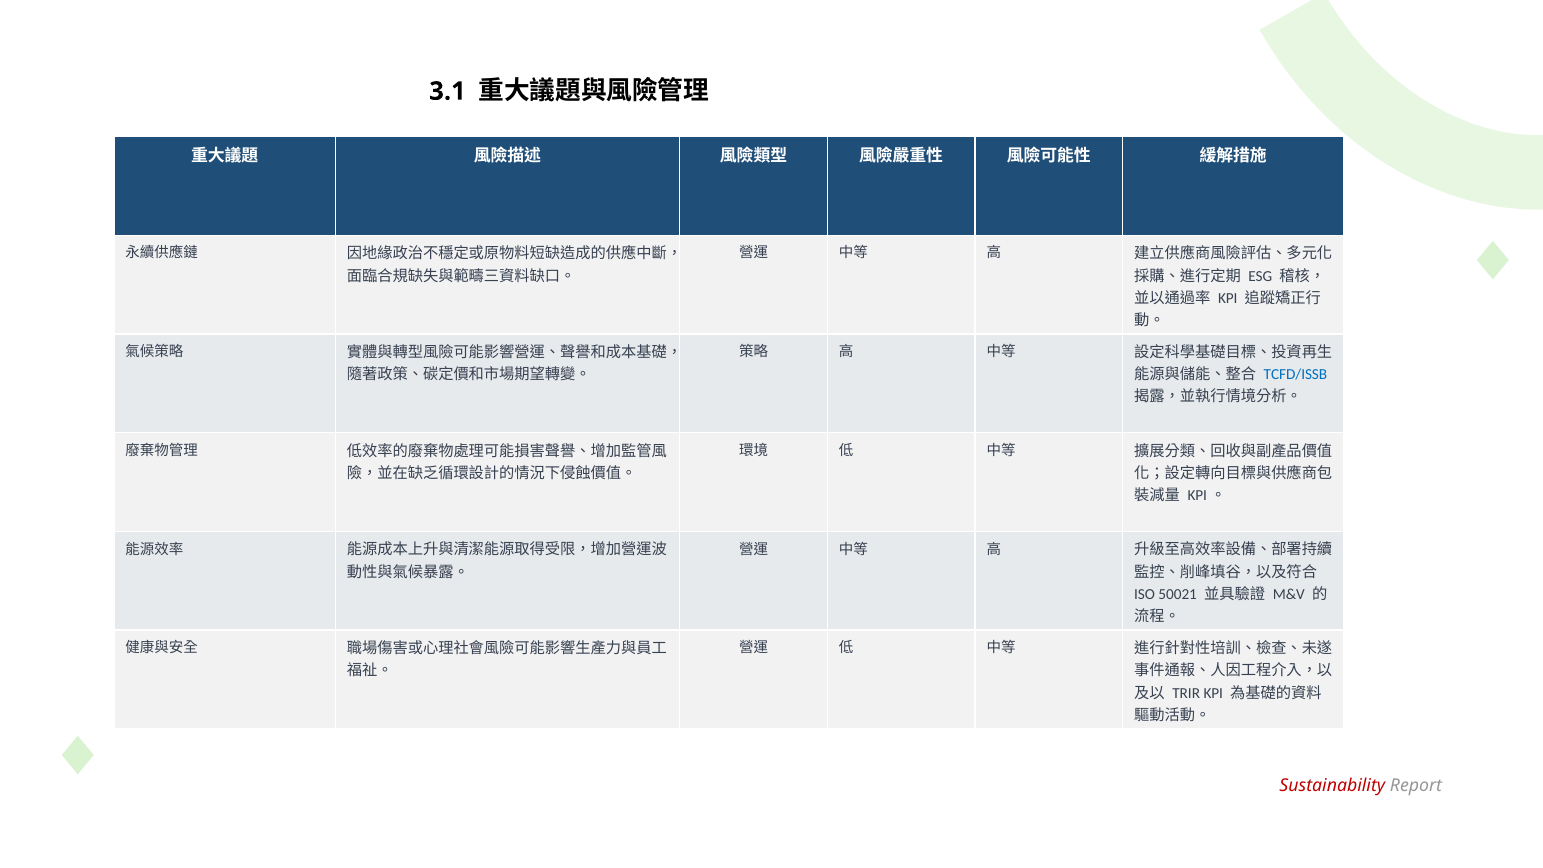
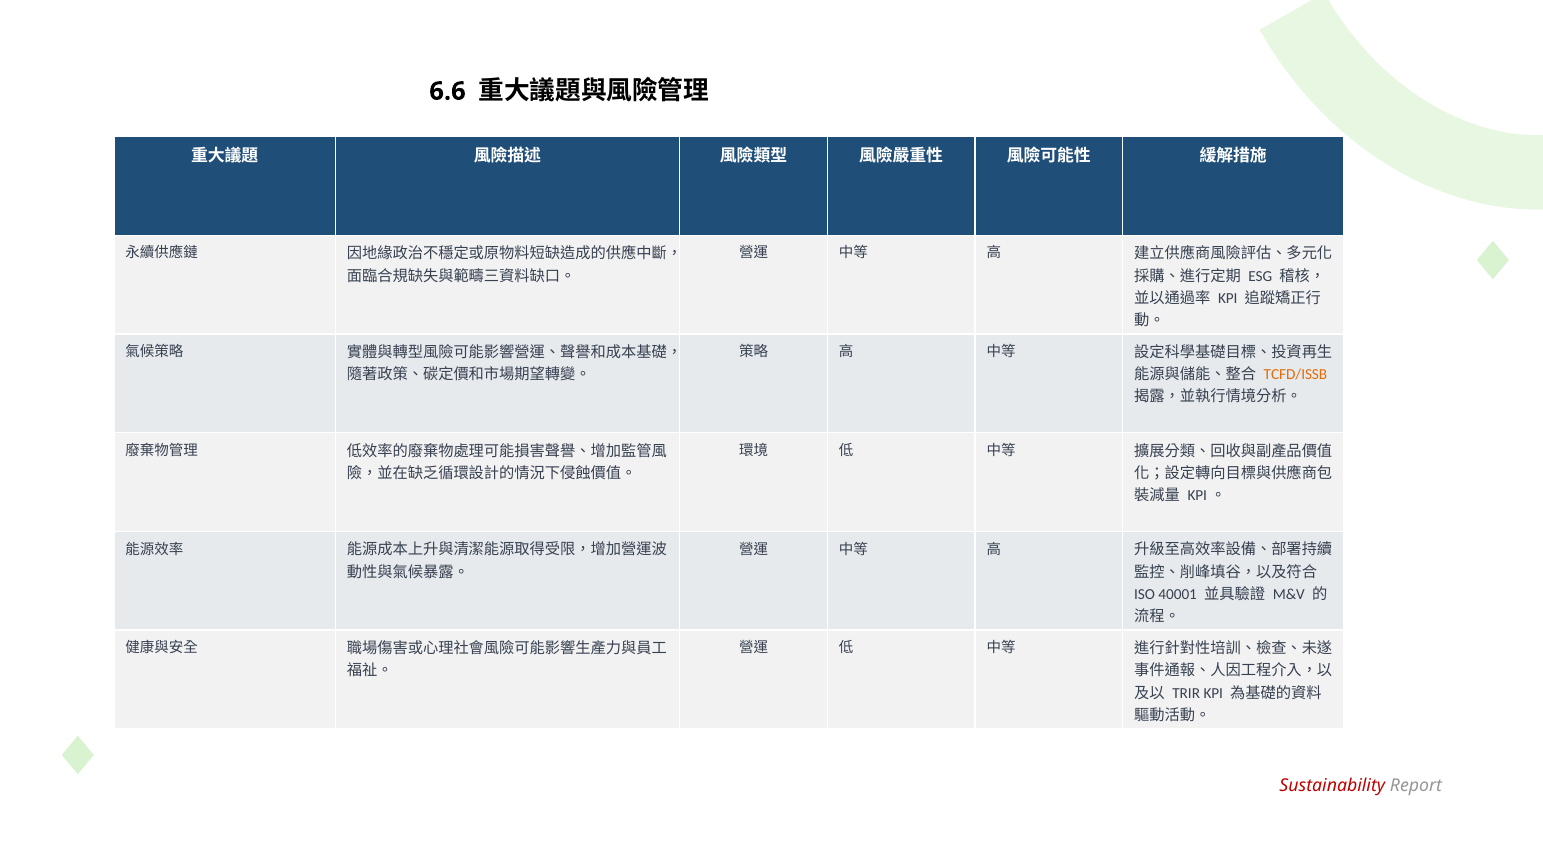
3.1: 3.1 -> 6.6 (448, 91)
TCFD/ISSB colour: blue -> orange (1295, 375)
50021: 50021 -> 40001 (1178, 594)
